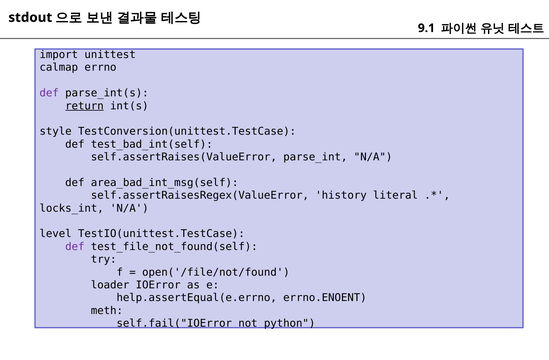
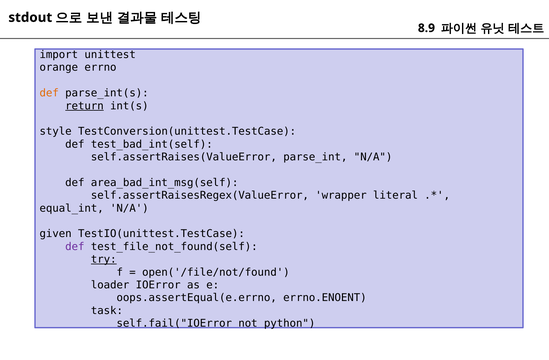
9.1: 9.1 -> 8.9 (426, 28)
calmap: calmap -> orange (59, 68)
def colour: purple -> orange (49, 93)
history: history -> wrapper (341, 196)
locks_int: locks_int -> equal_int (72, 209)
level: level -> given (56, 234)
try underline: none -> present (104, 260)
help.assertEqual(e.errno: help.assertEqual(e.errno -> oops.assertEqual(e.errno (197, 298)
meth: meth -> task (107, 311)
